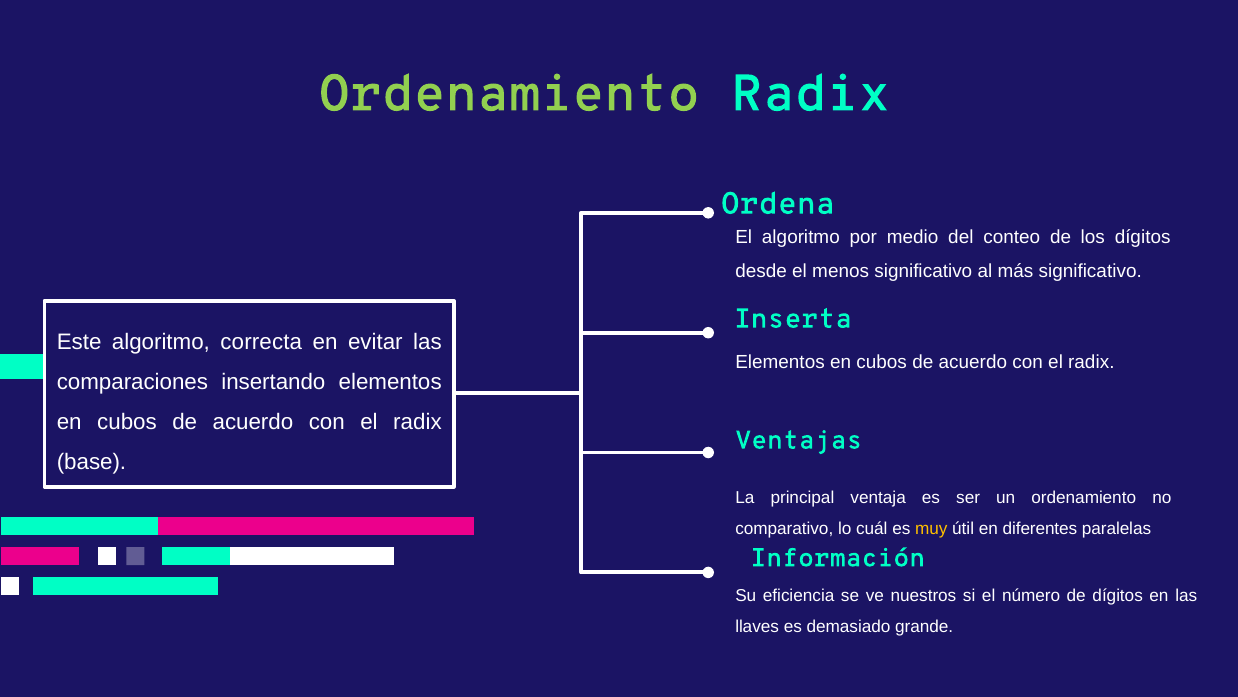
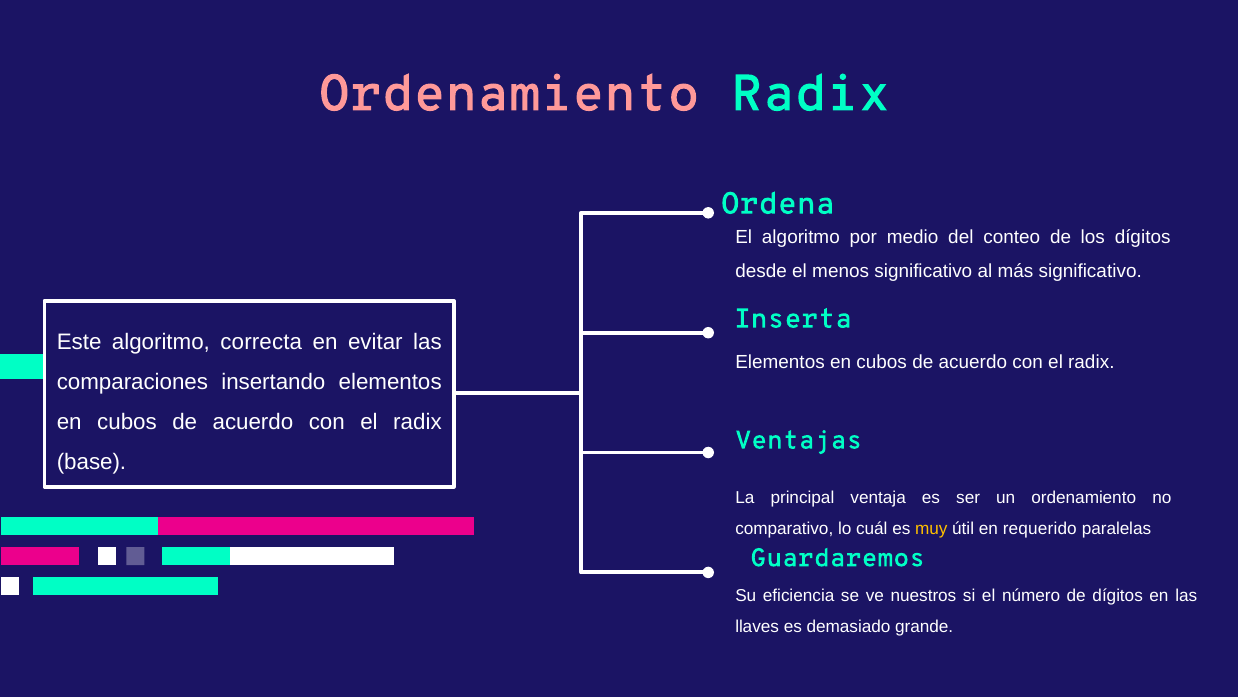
Ordenamiento colour: light green -> pink (509, 93)
diferentes: diferentes -> requerido (1040, 529)
Información: Información -> Guardaremos (838, 557)
